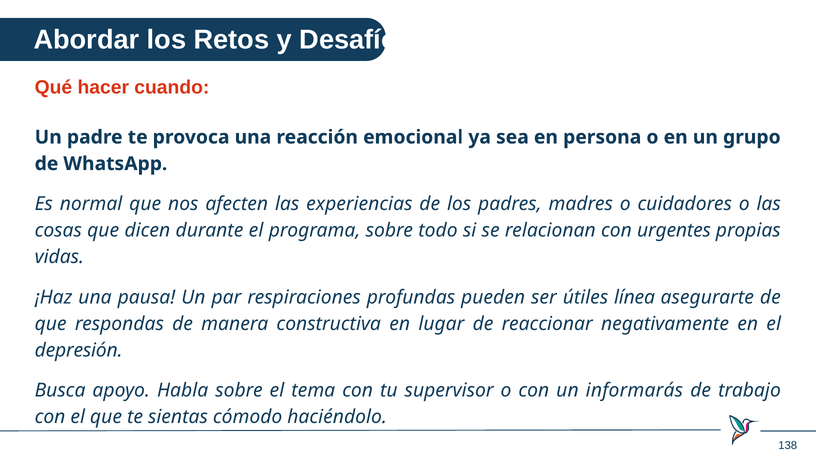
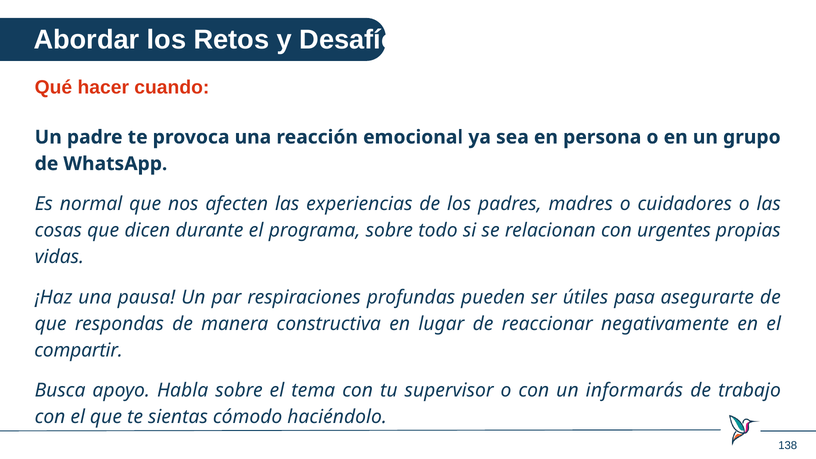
línea: línea -> pasa (635, 297)
depresión: depresión -> compartir (79, 350)
